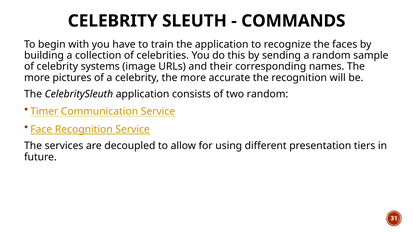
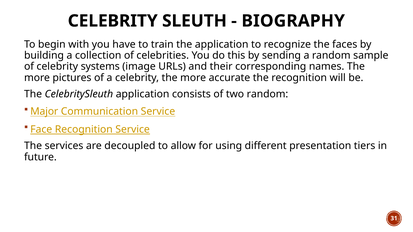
COMMANDS: COMMANDS -> BIOGRAPHY (293, 21)
Timer: Timer -> Major (44, 112)
